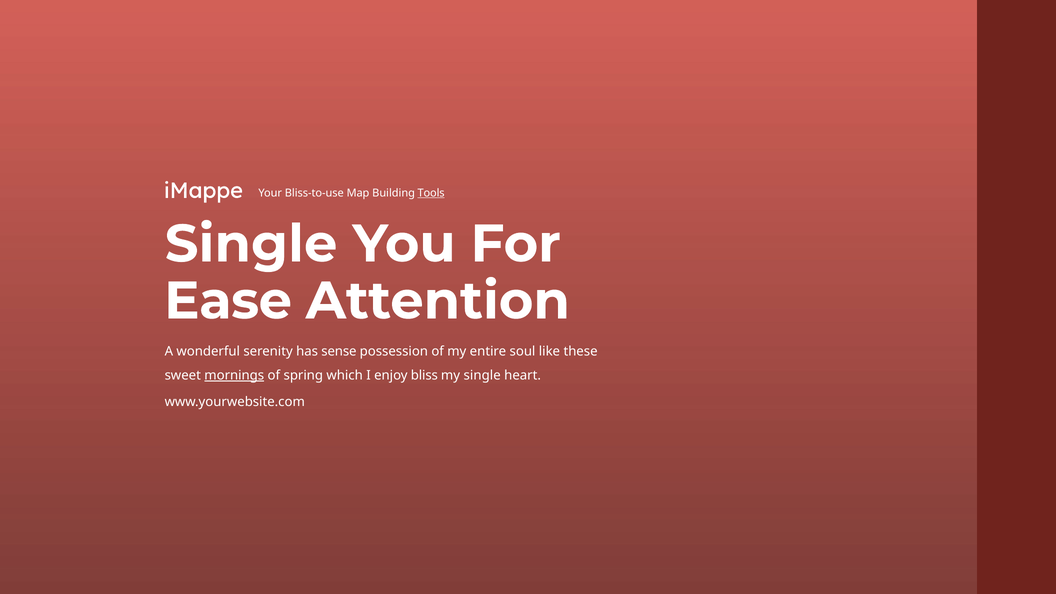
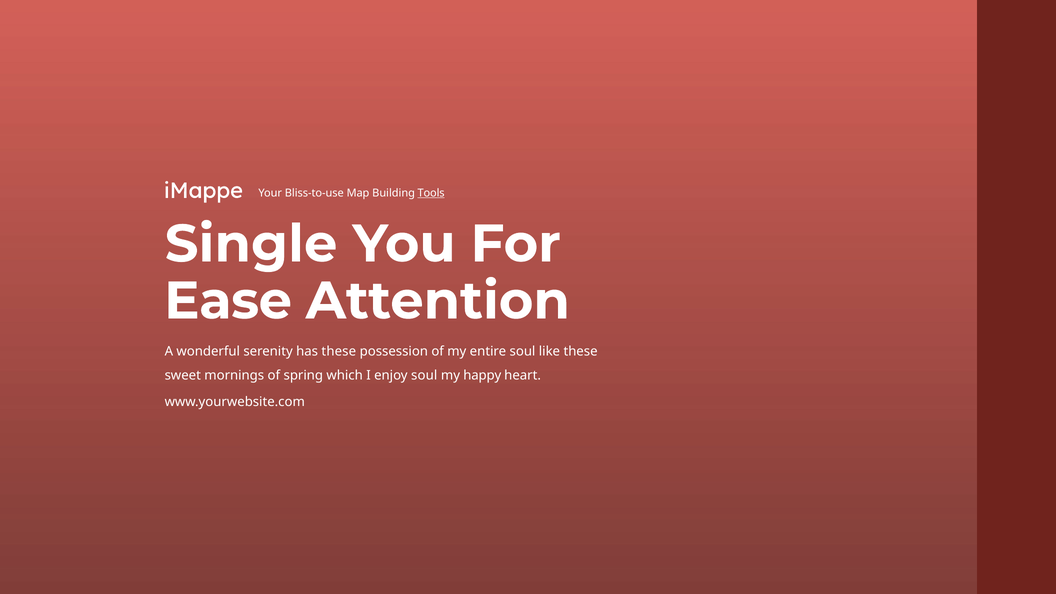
has sense: sense -> these (339, 352)
mornings underline: present -> none (234, 375)
enjoy bliss: bliss -> soul (424, 375)
my single: single -> happy (482, 375)
